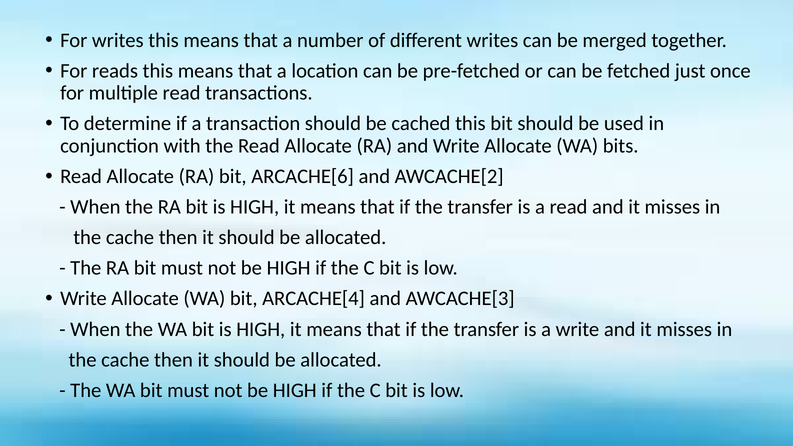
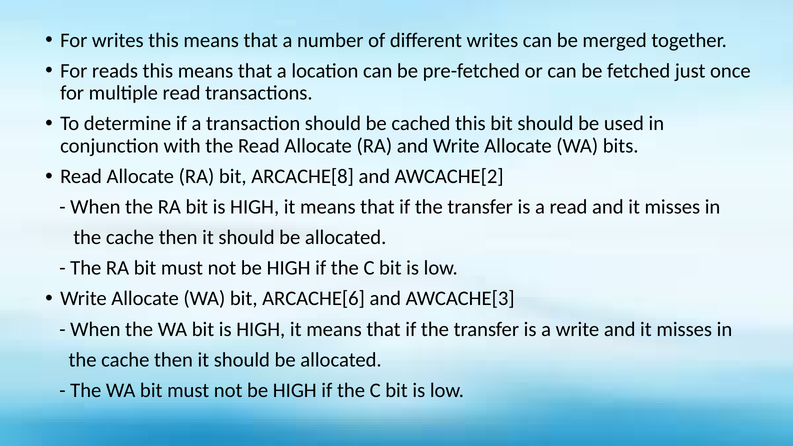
ARCACHE[6: ARCACHE[6 -> ARCACHE[8 (303, 176)
ARCACHE[4: ARCACHE[4 -> ARCACHE[6 (314, 299)
